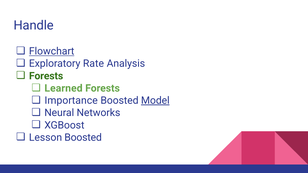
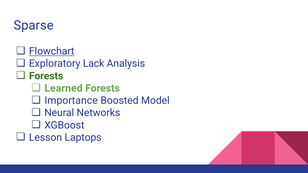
Handle: Handle -> Sparse (34, 25)
Rate: Rate -> Lack (94, 64)
Model underline: present -> none (155, 101)
Lesson Boosted: Boosted -> Laptops (83, 138)
